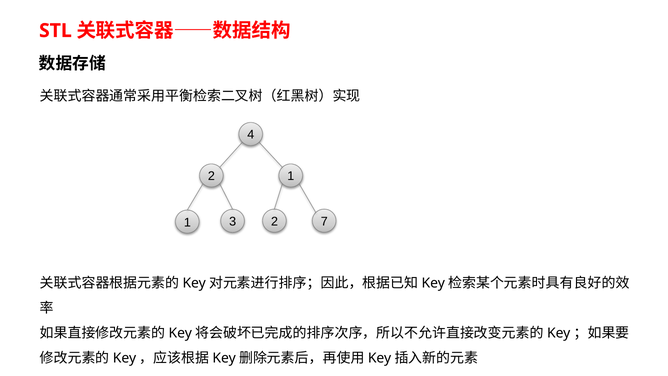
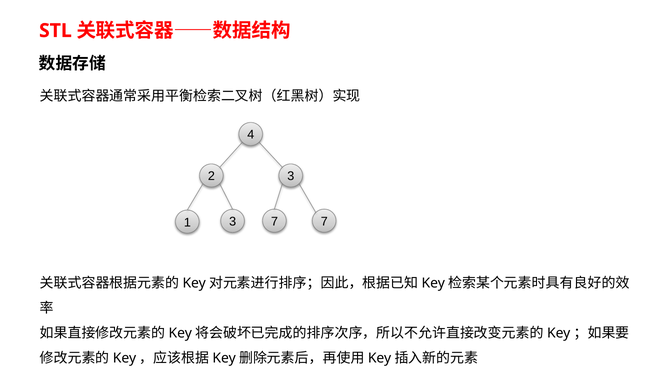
2 1: 1 -> 3 (291, 176)
3 2: 2 -> 7 (274, 221)
